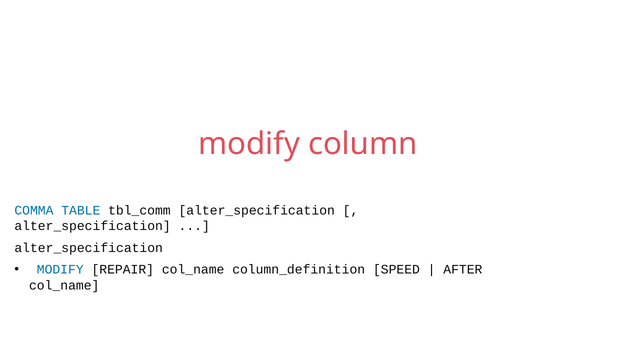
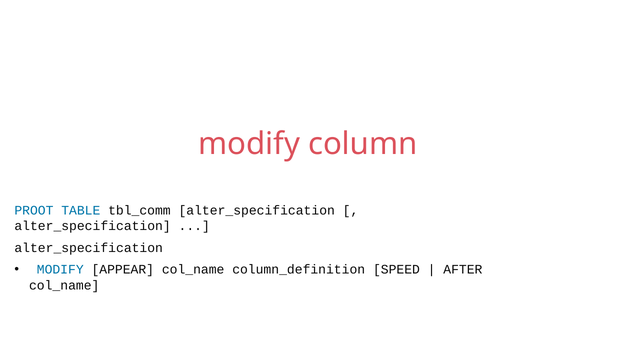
COMMA: COMMA -> PROOT (34, 210)
REPAIR: REPAIR -> APPEAR (123, 270)
